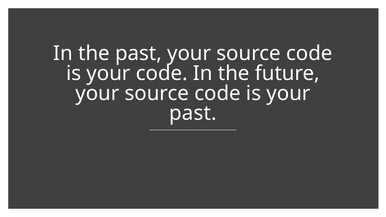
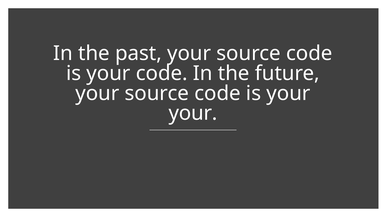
past: past -> your (193, 113)
